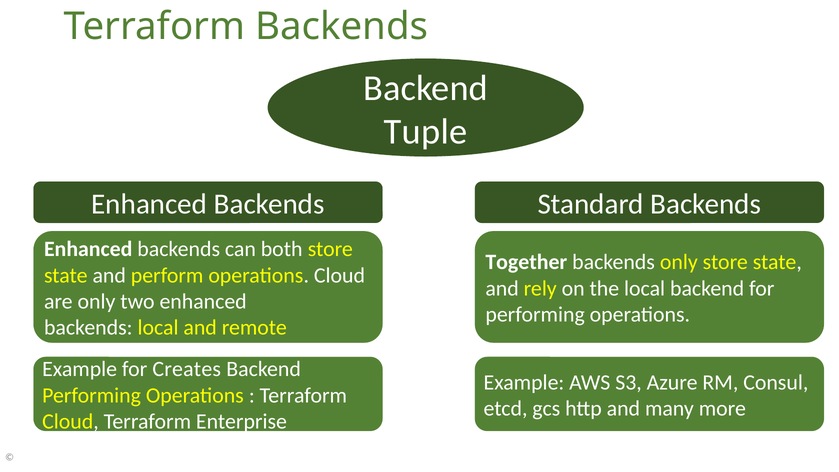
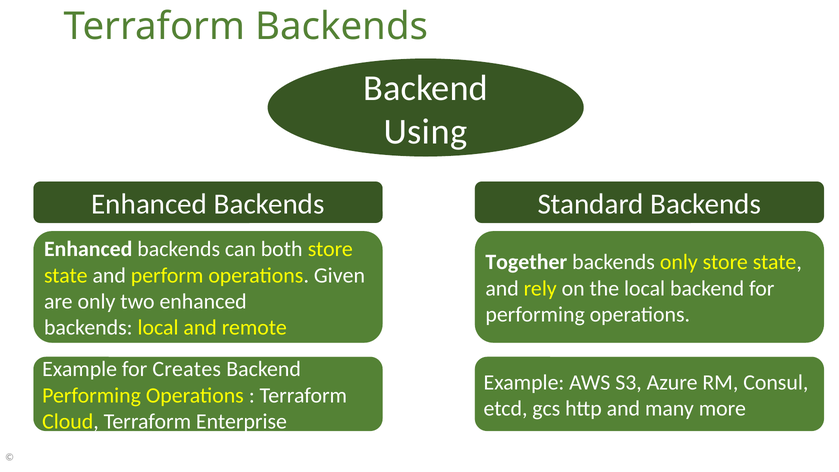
Tuple: Tuple -> Using (425, 132)
operations Cloud: Cloud -> Given (339, 275)
